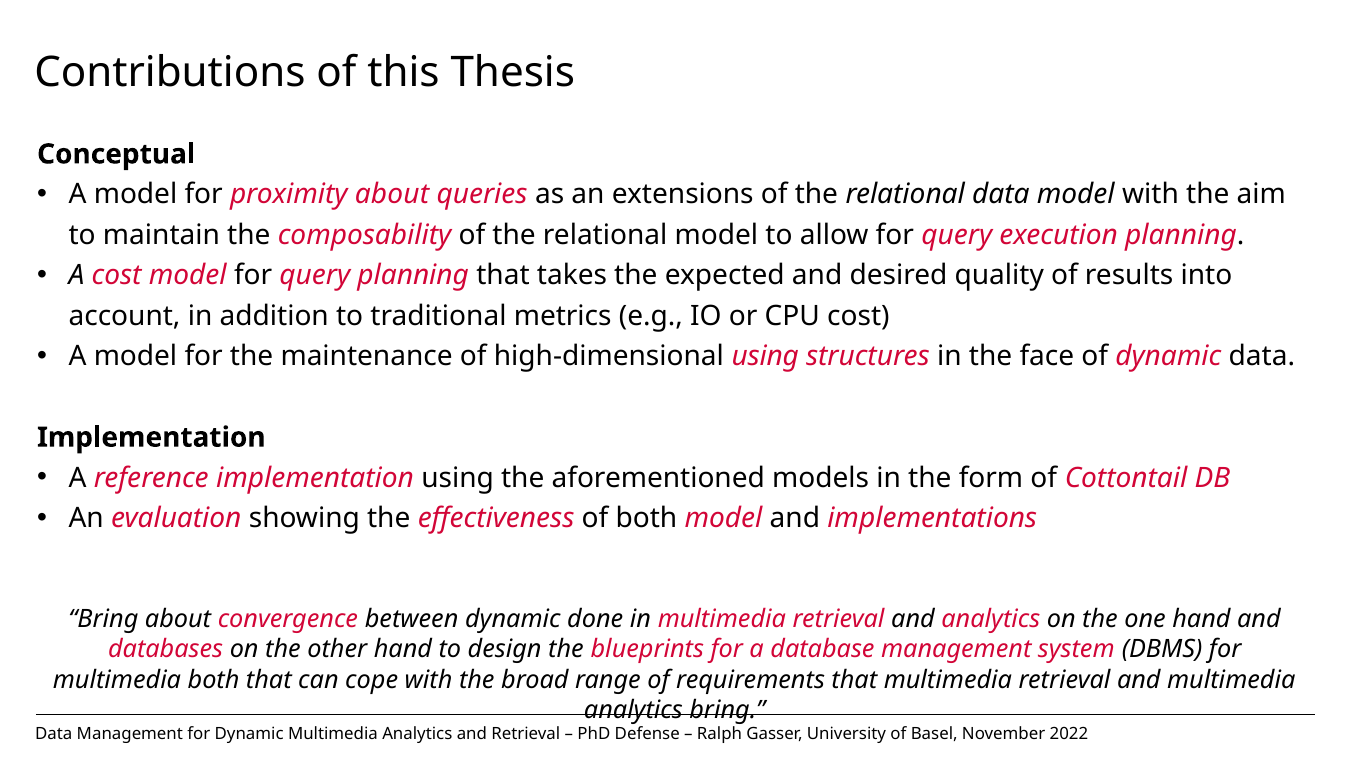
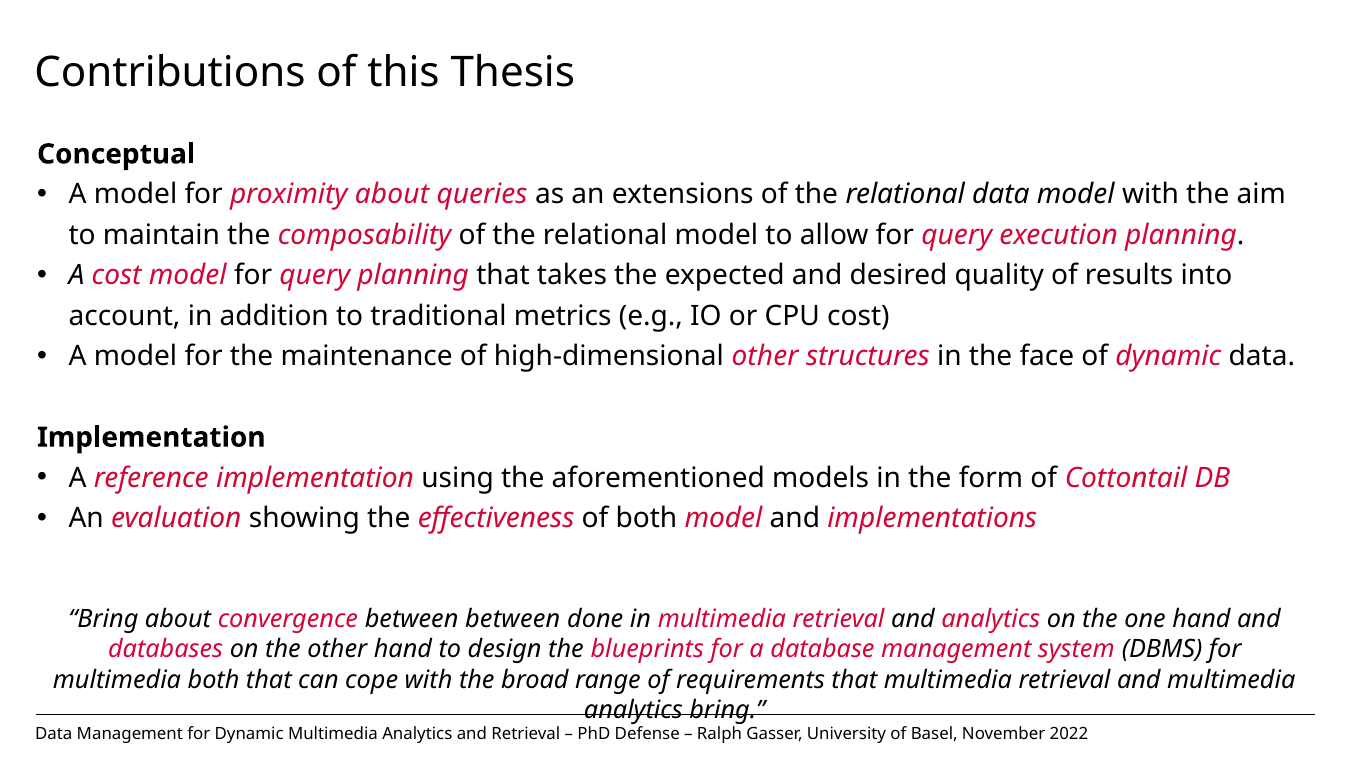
high-dimensional using: using -> other (765, 356)
between dynamic: dynamic -> between (513, 619)
